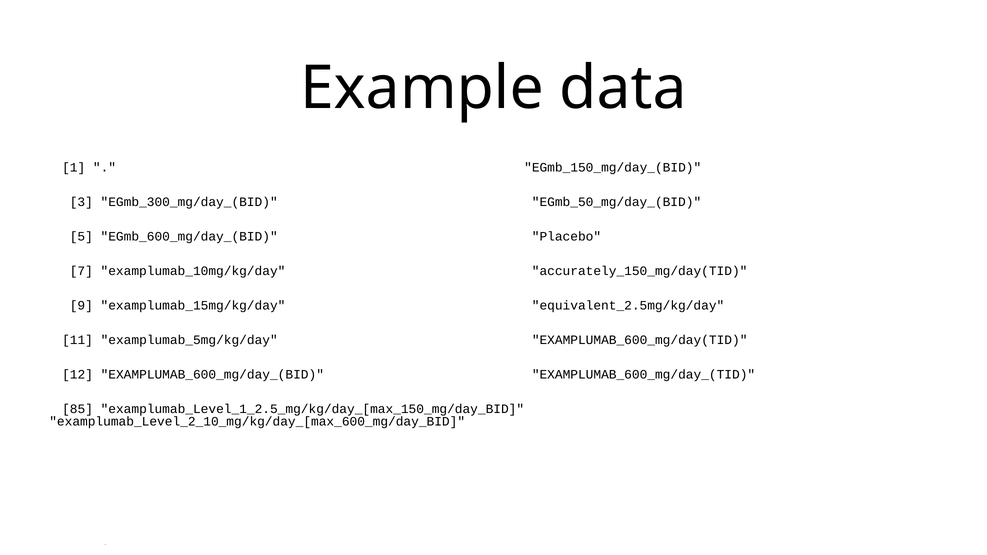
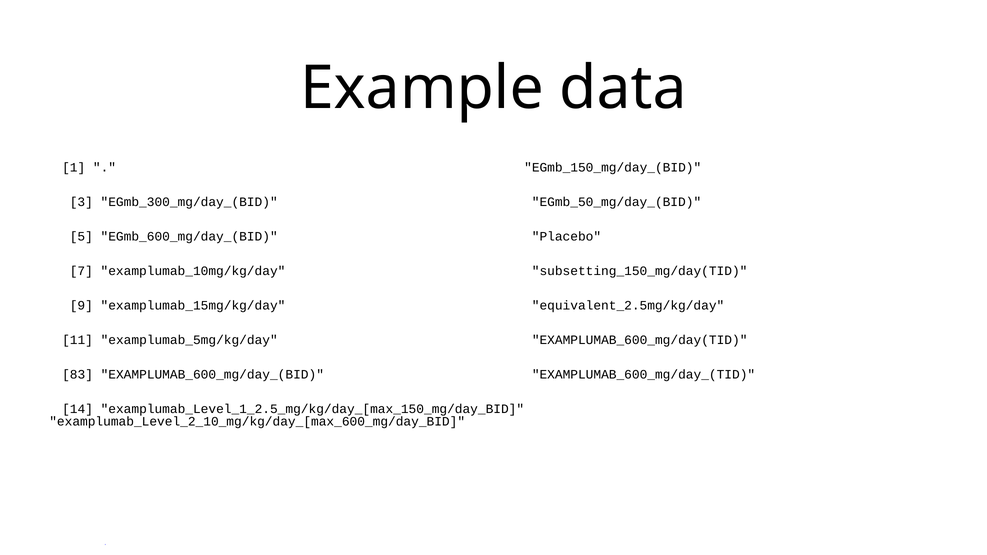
accurately_150_mg/day(TID: accurately_150_mg/day(TID -> subsetting_150_mg/day(TID (640, 271)
12: 12 -> 83 (78, 375)
85: 85 -> 14 (78, 409)
